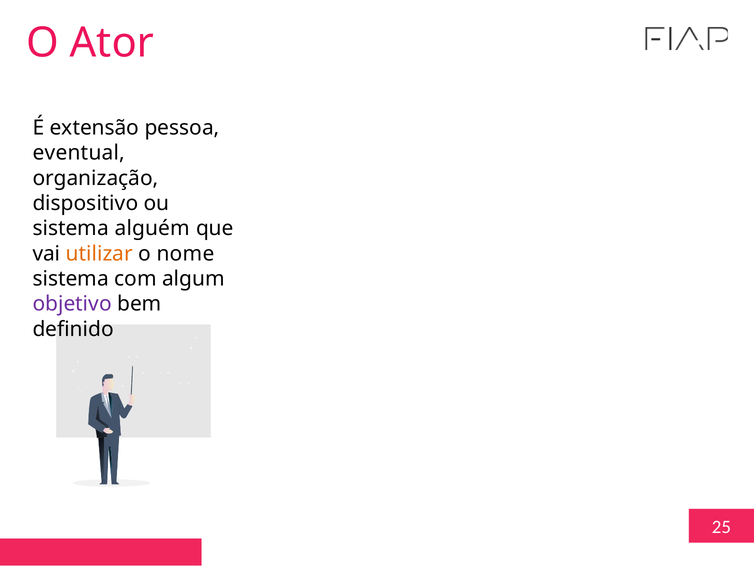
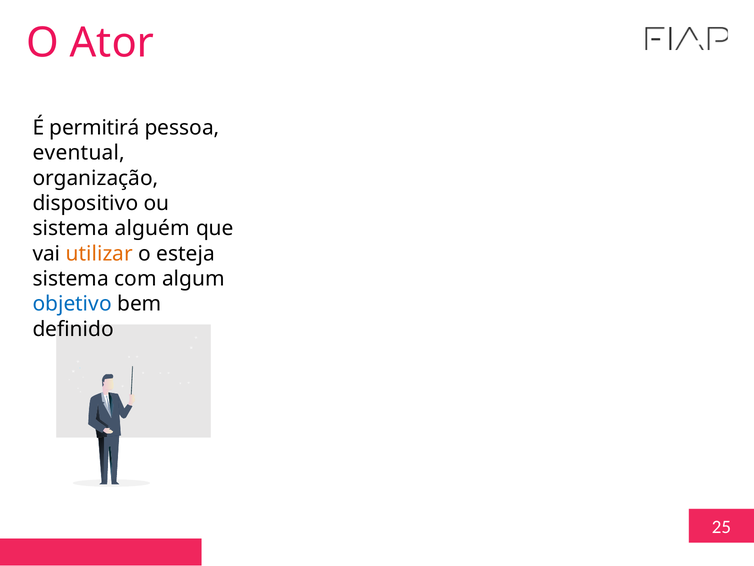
extensão: extensão -> permitirá (95, 128)
nome: nome -> esteja (186, 254)
objetivo colour: purple -> blue (72, 304)
